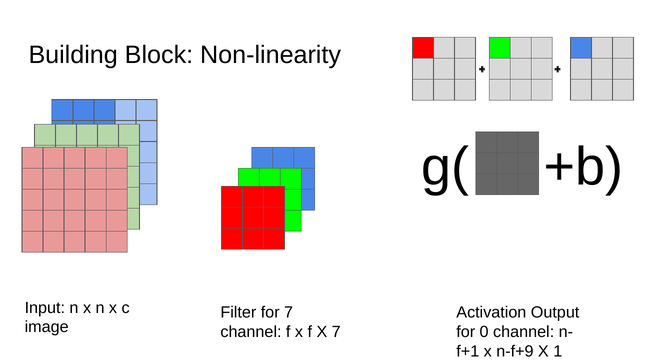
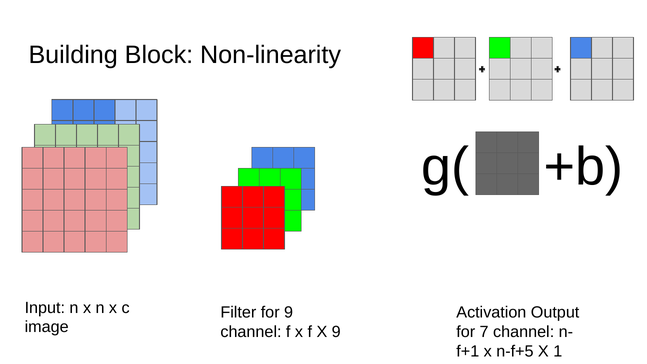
for 7: 7 -> 9 (289, 312)
X 7: 7 -> 9 (336, 332)
0: 0 -> 7 (484, 332)
n-f+9: n-f+9 -> n-f+5 (515, 351)
